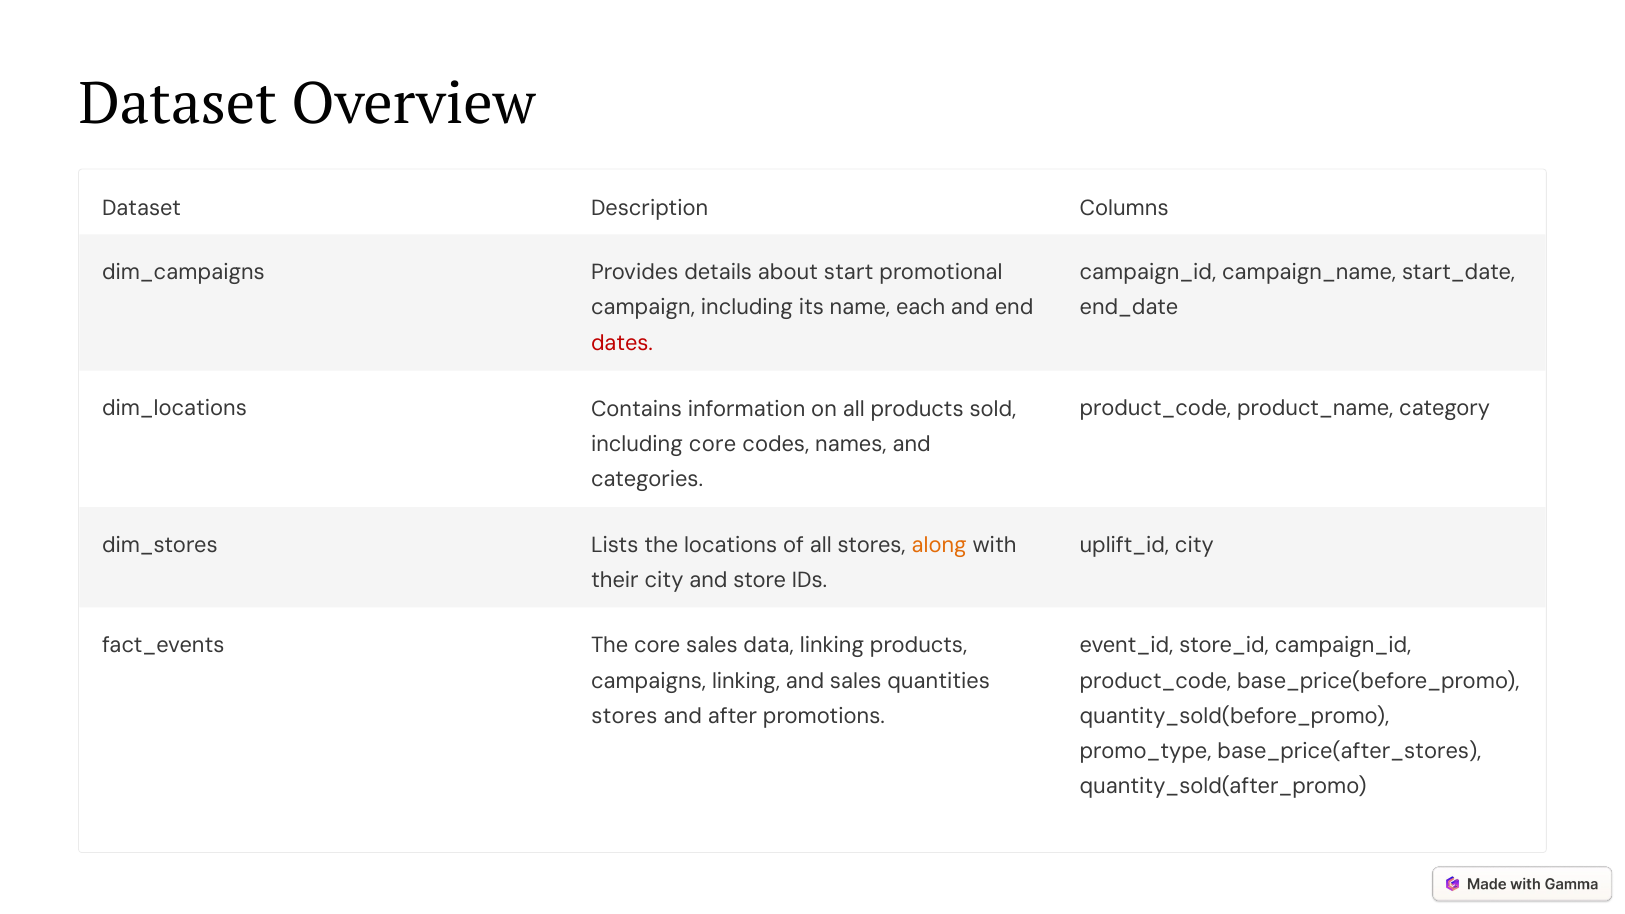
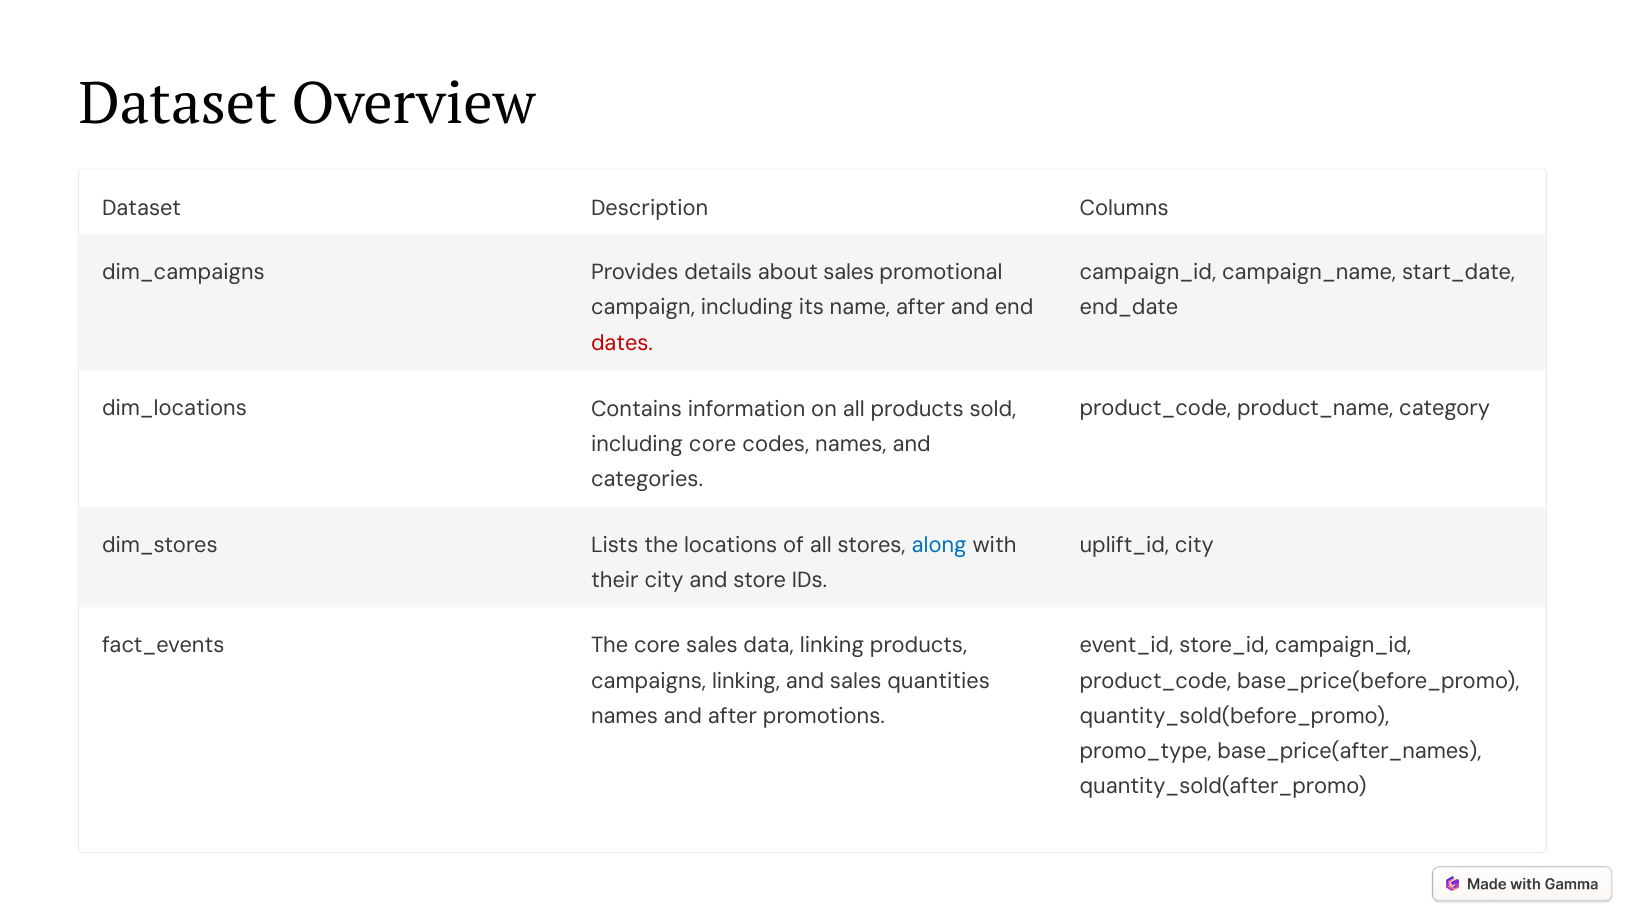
about start: start -> sales (849, 272)
name each: each -> after (921, 308)
along colour: orange -> blue (939, 545)
stores: stores -> names (625, 716)
base_price(after_stores: base_price(after_stores -> base_price(after_names (1349, 751)
